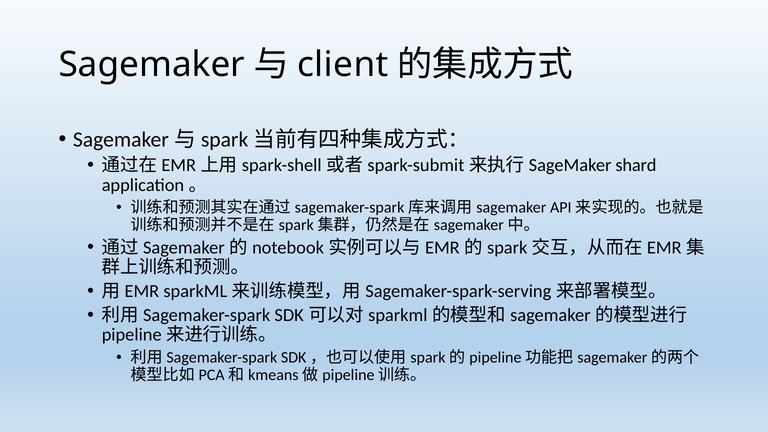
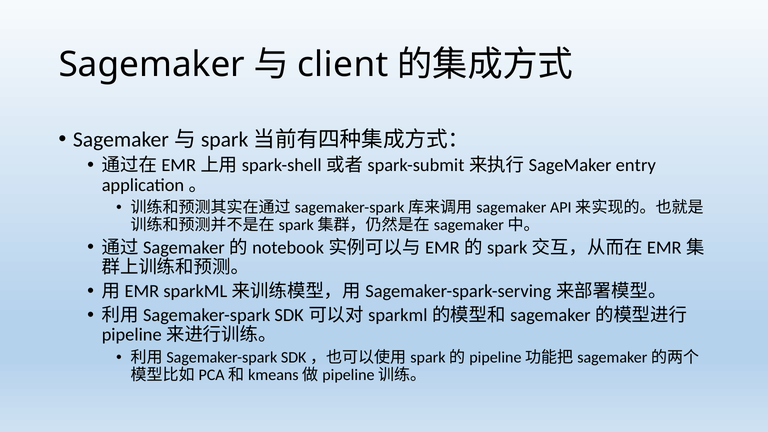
shard: shard -> entry (636, 165)
